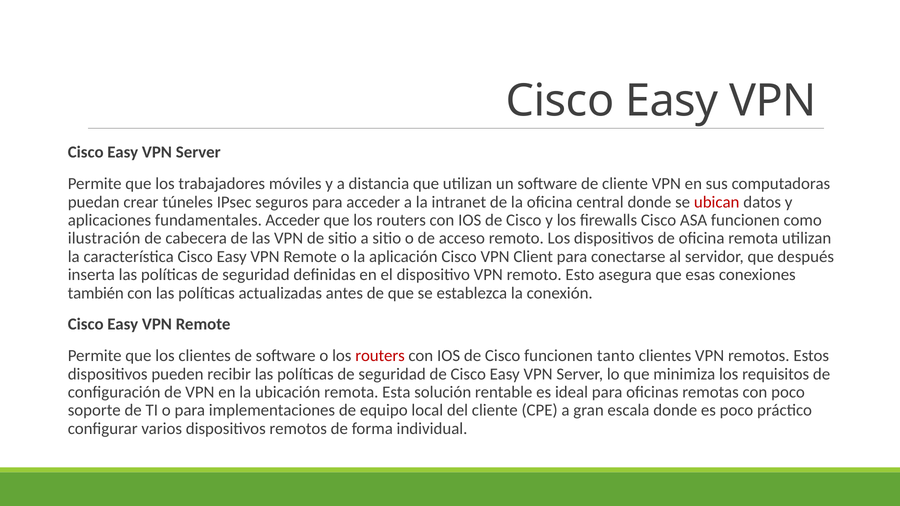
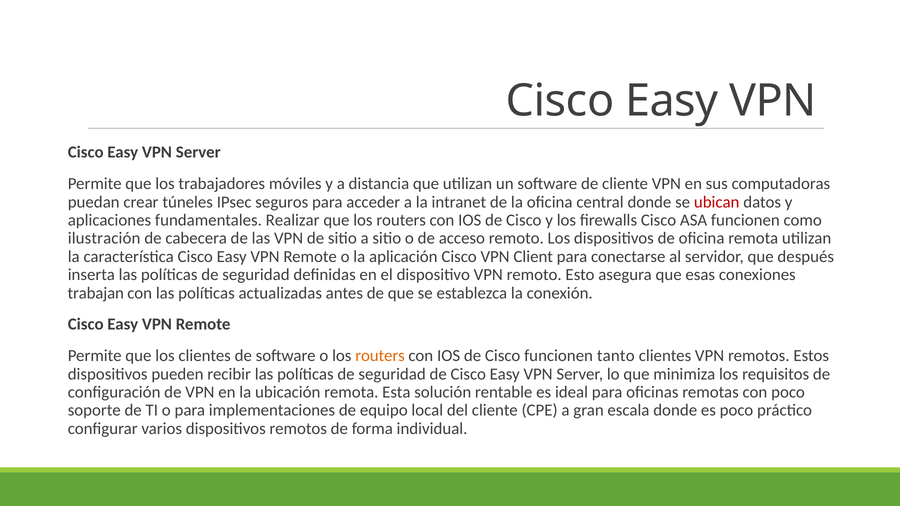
fundamentales Acceder: Acceder -> Realizar (293, 220)
también: también -> trabajan (96, 293)
routers colour: red -> orange (380, 356)
